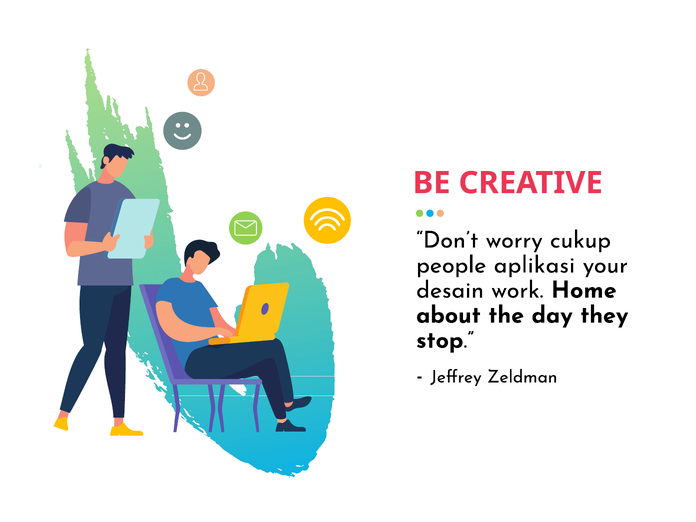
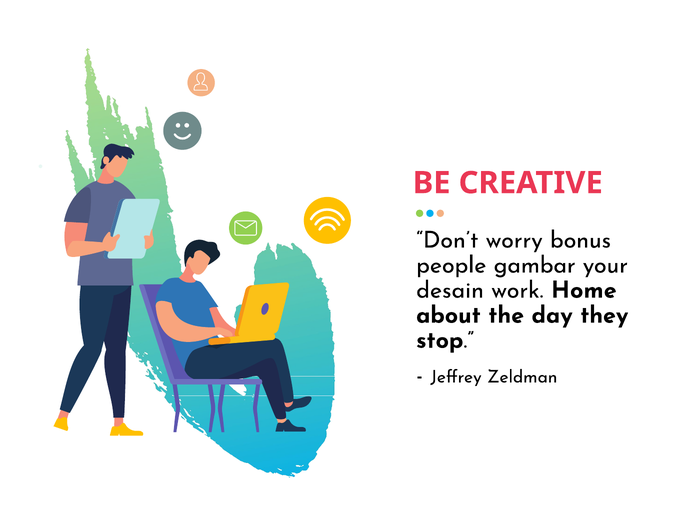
cukup: cukup -> bonus (581, 240)
aplikasi: aplikasi -> gambar (535, 265)
